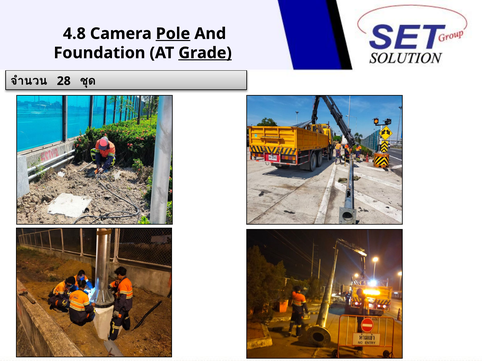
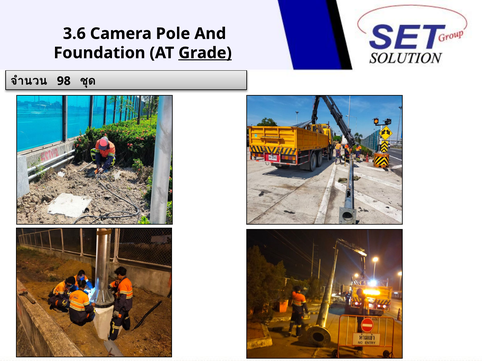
4.8: 4.8 -> 3.6 (74, 34)
Pole underline: present -> none (173, 34)
28: 28 -> 98 (64, 81)
